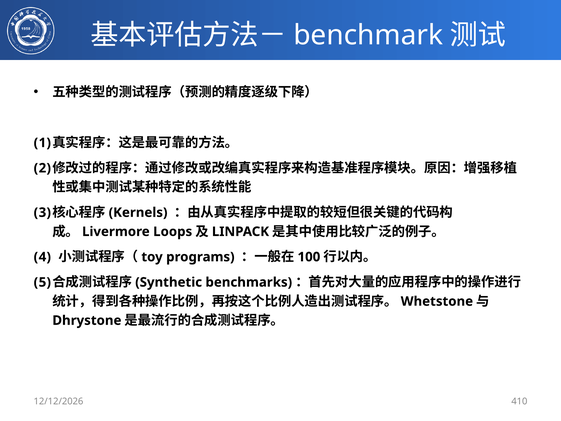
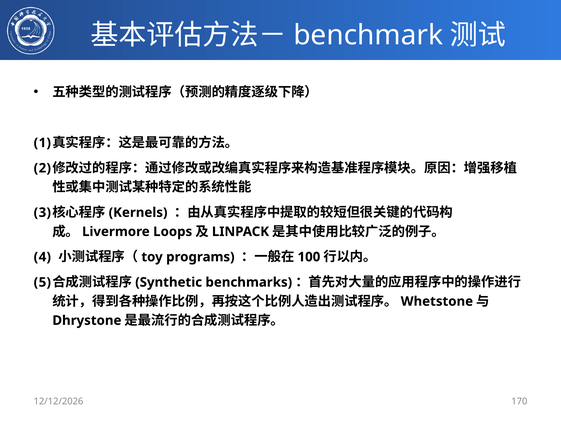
410: 410 -> 170 (519, 401)
